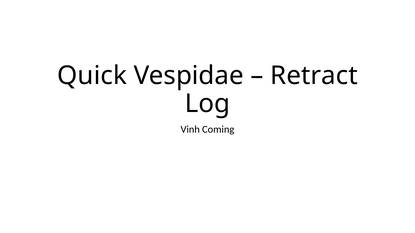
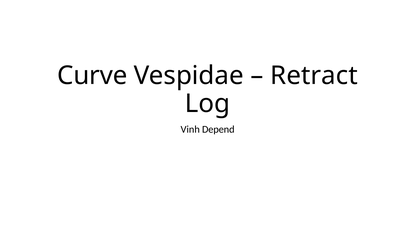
Quick: Quick -> Curve (92, 76)
Coming: Coming -> Depend (218, 130)
